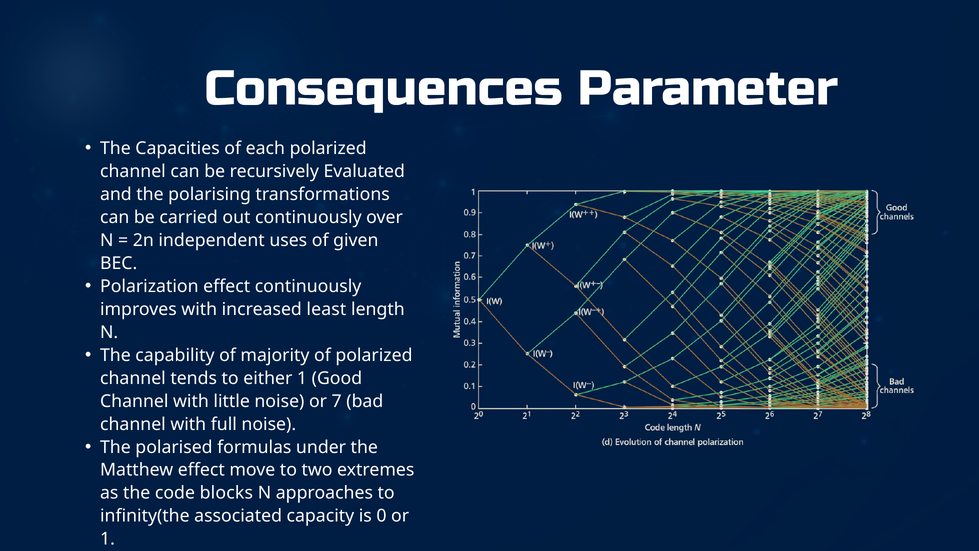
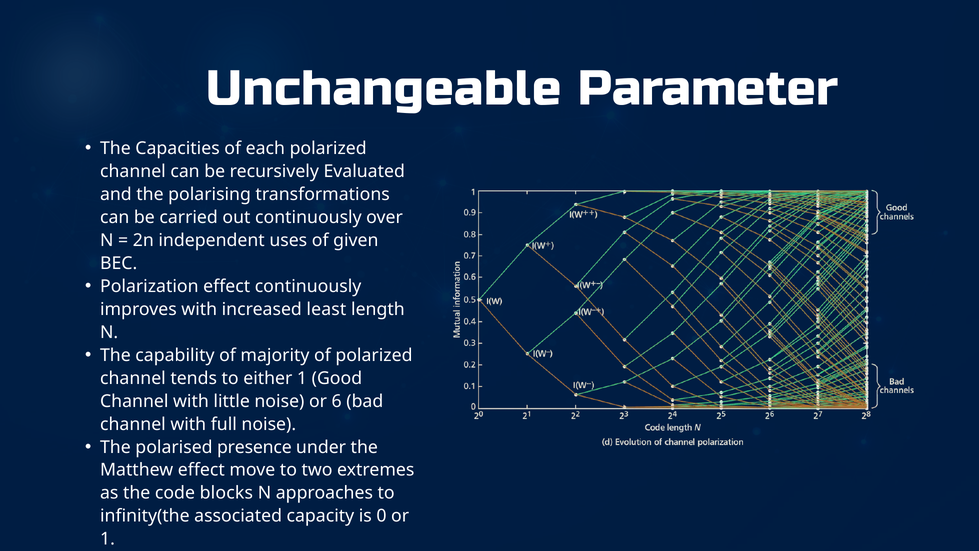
Consequences: Consequences -> Unchangeable (383, 89)
7: 7 -> 6 (337, 401)
formulas: formulas -> presence (254, 447)
